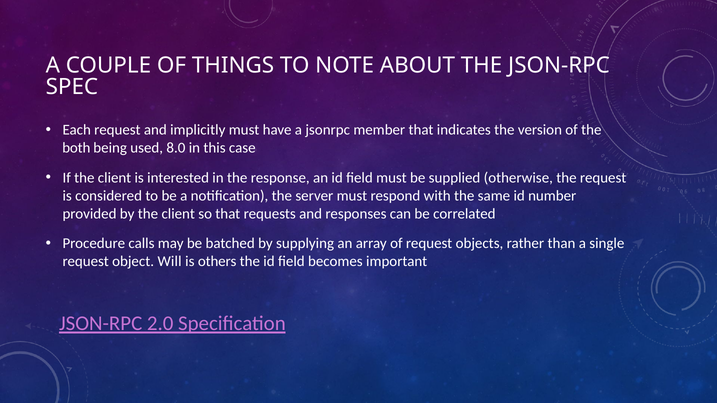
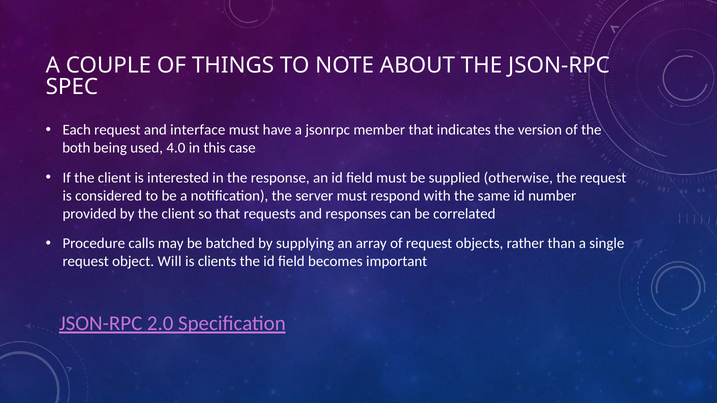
implicitly: implicitly -> interface (198, 130)
8.0: 8.0 -> 4.0 (176, 148)
others: others -> clients (217, 262)
